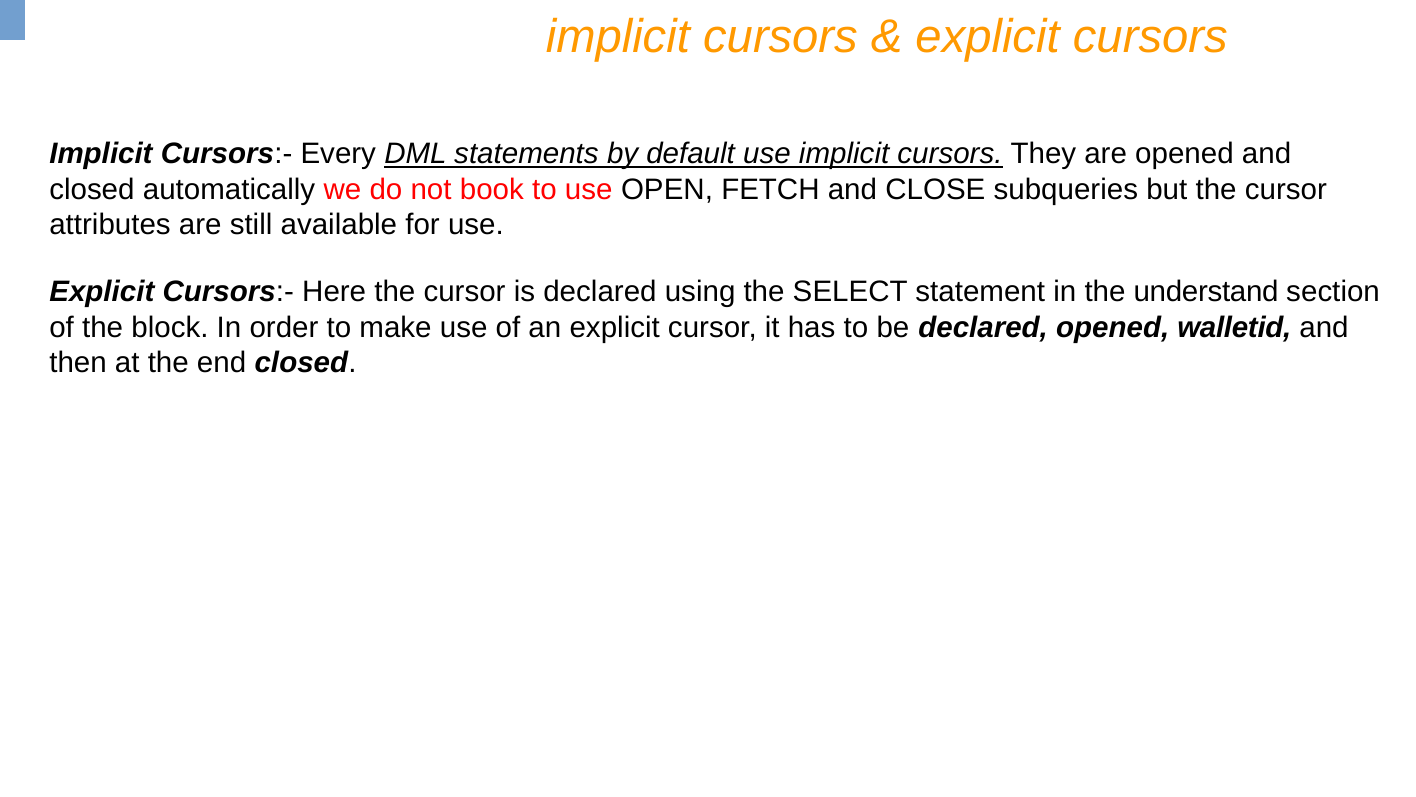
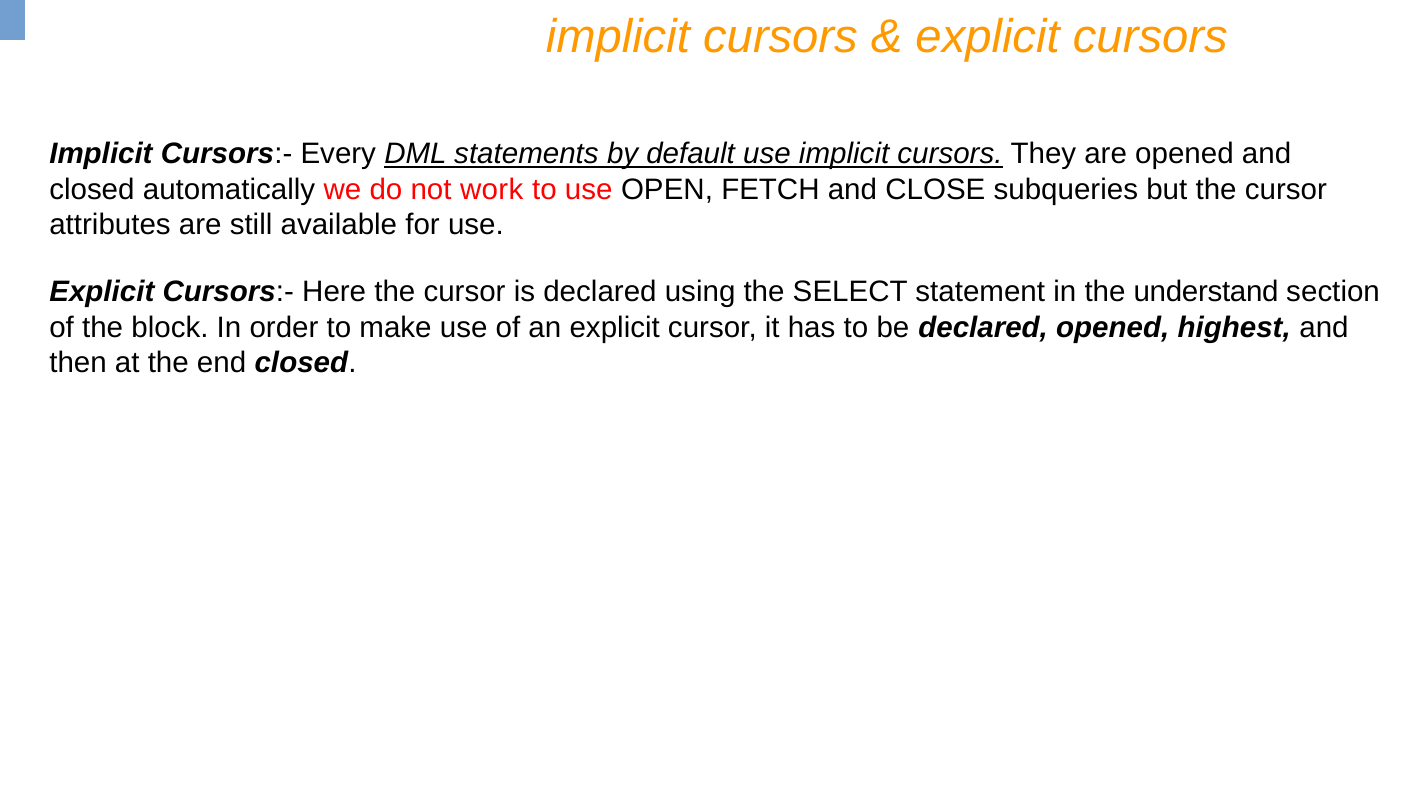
book: book -> work (492, 189)
walletid: walletid -> highest (1234, 327)
